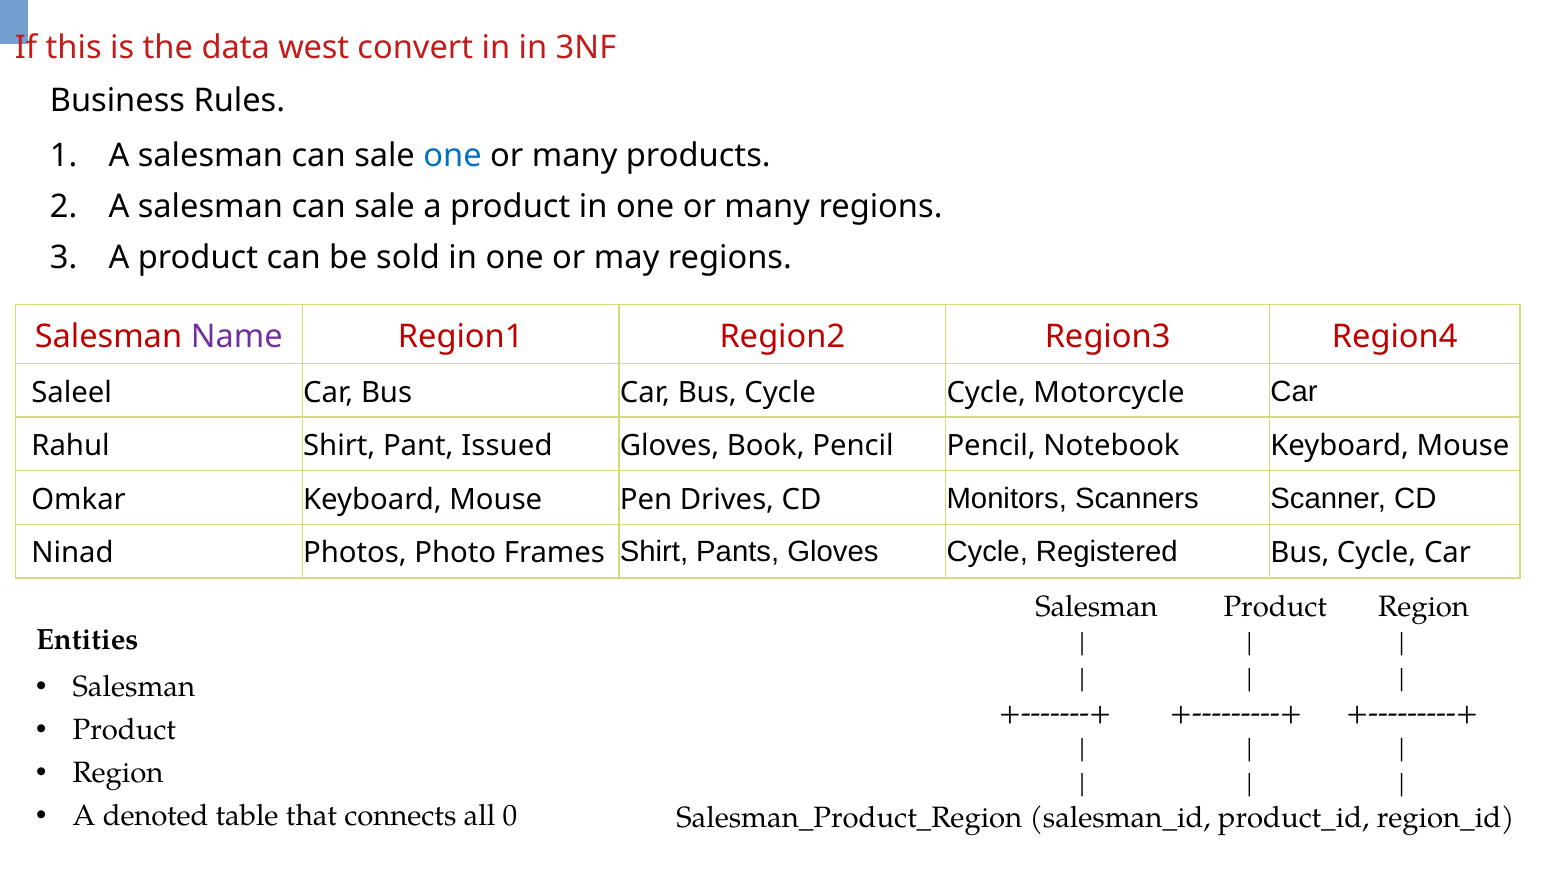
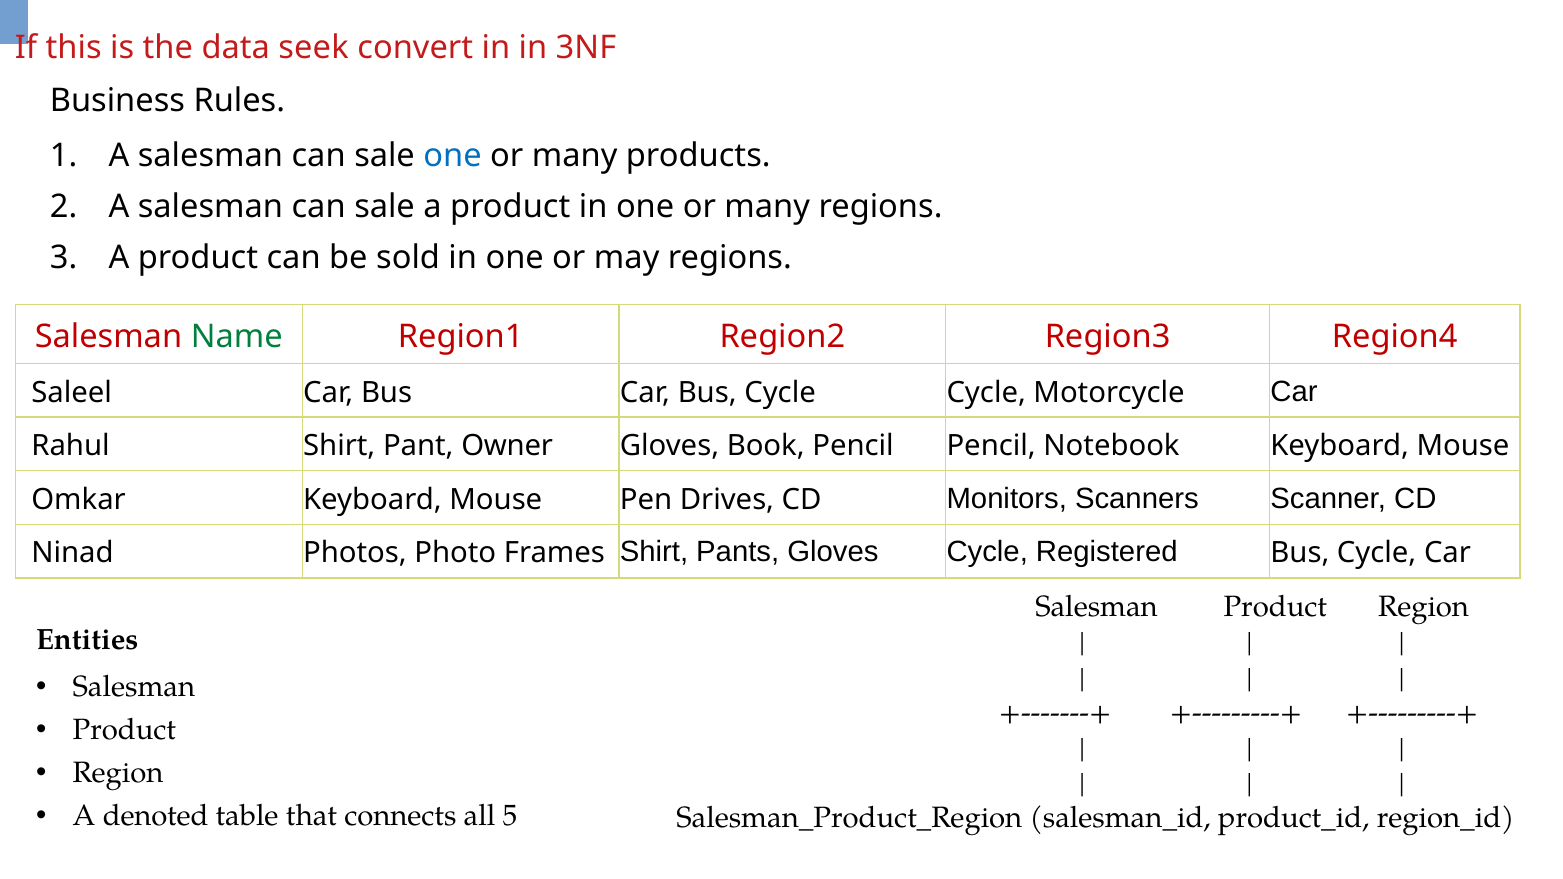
west: west -> seek (314, 48)
Name colour: purple -> green (237, 336)
Issued: Issued -> Owner (507, 446)
0: 0 -> 5 (510, 816)
